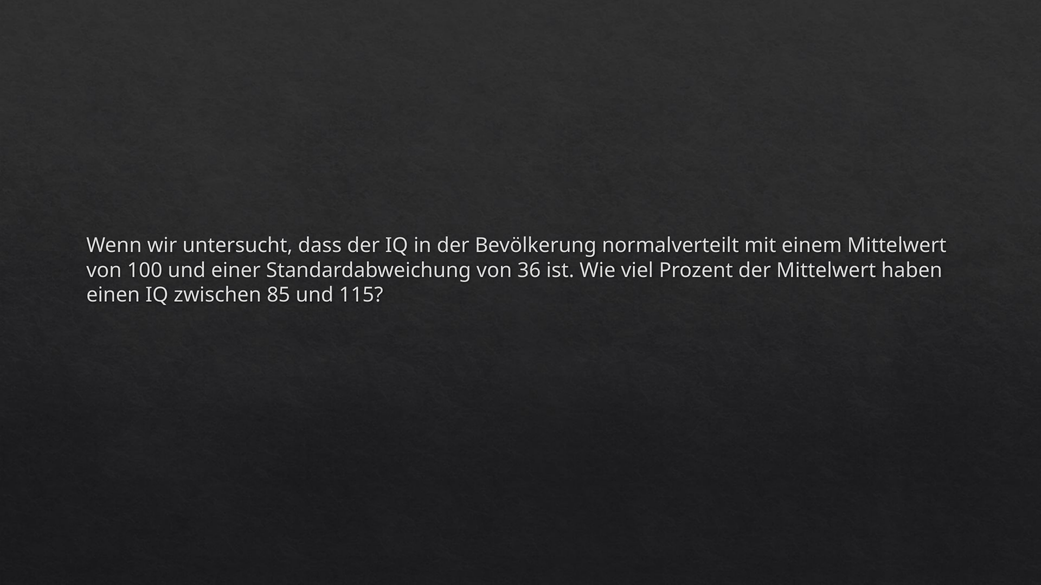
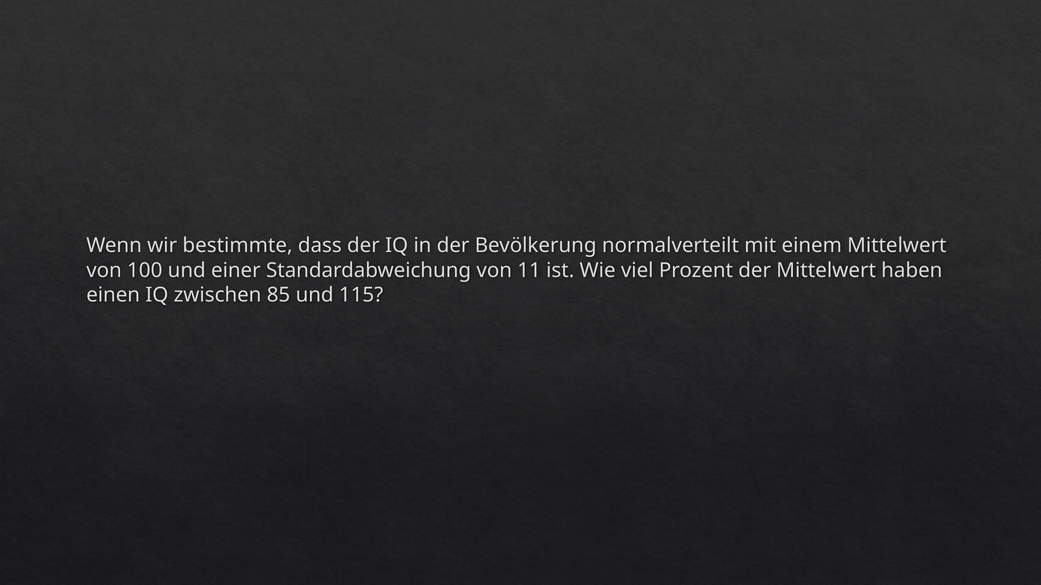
untersucht: untersucht -> bestimmte (238, 246)
36: 36 -> 11 (529, 271)
